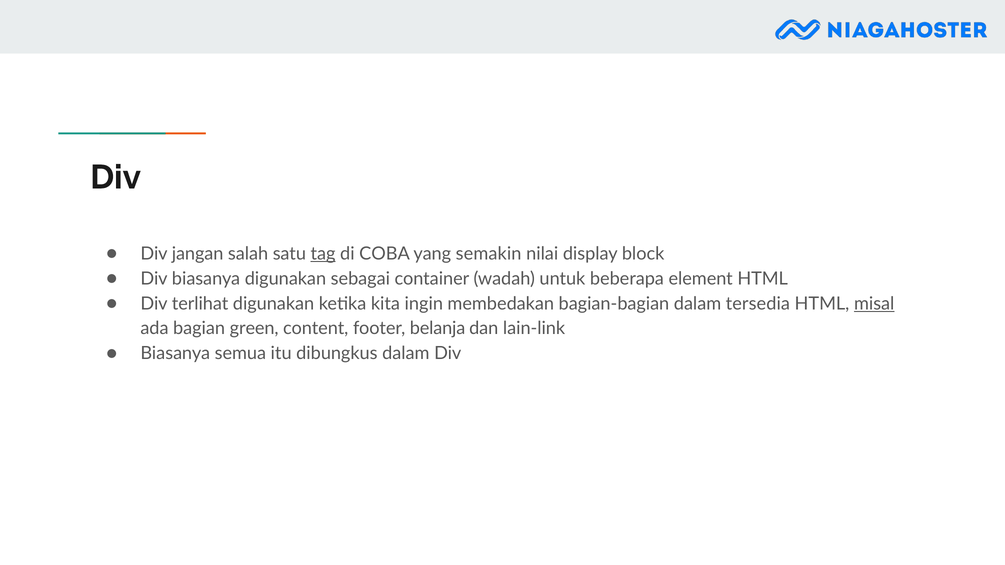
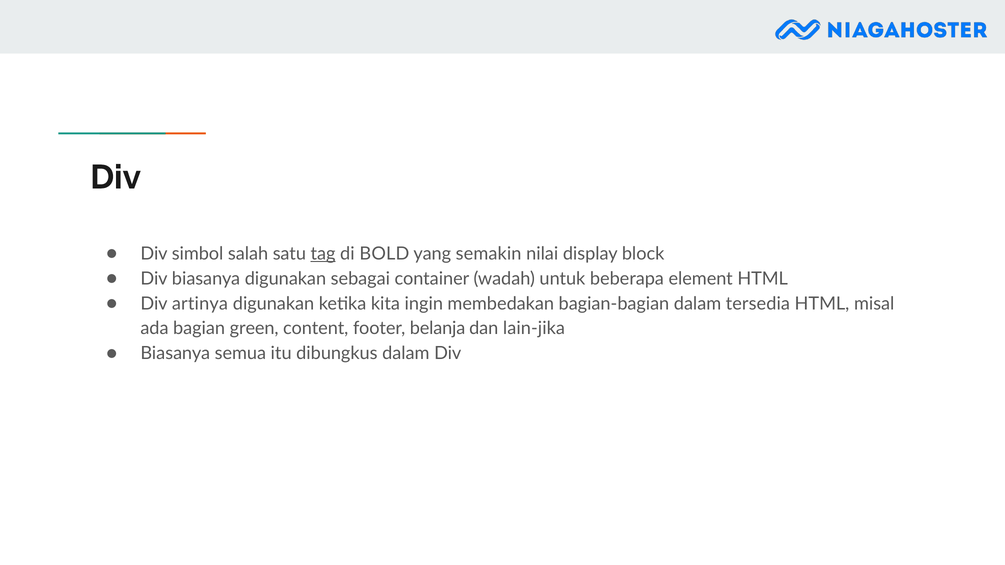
jangan: jangan -> simbol (198, 254)
COBA: COBA -> BOLD (384, 254)
terlihat: terlihat -> artinya (200, 304)
misal underline: present -> none (874, 304)
lain-link: lain-link -> lain-jika (534, 329)
